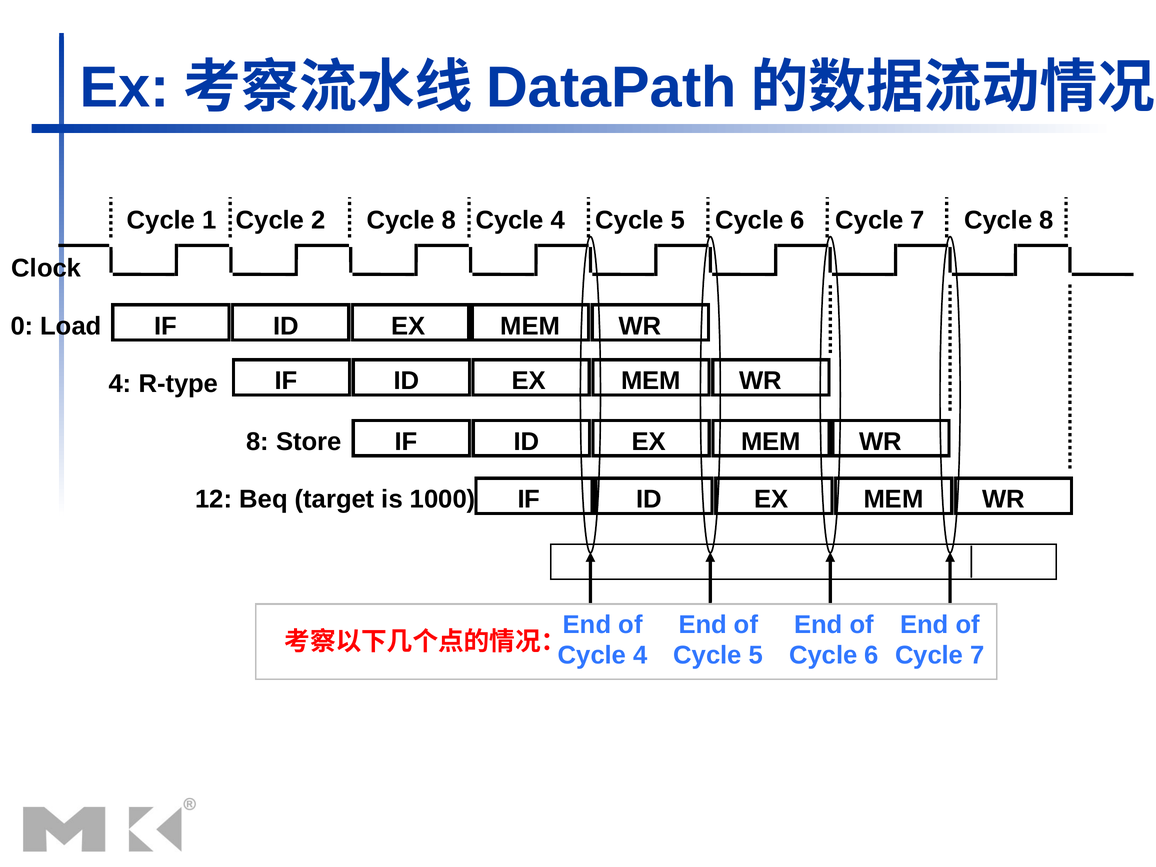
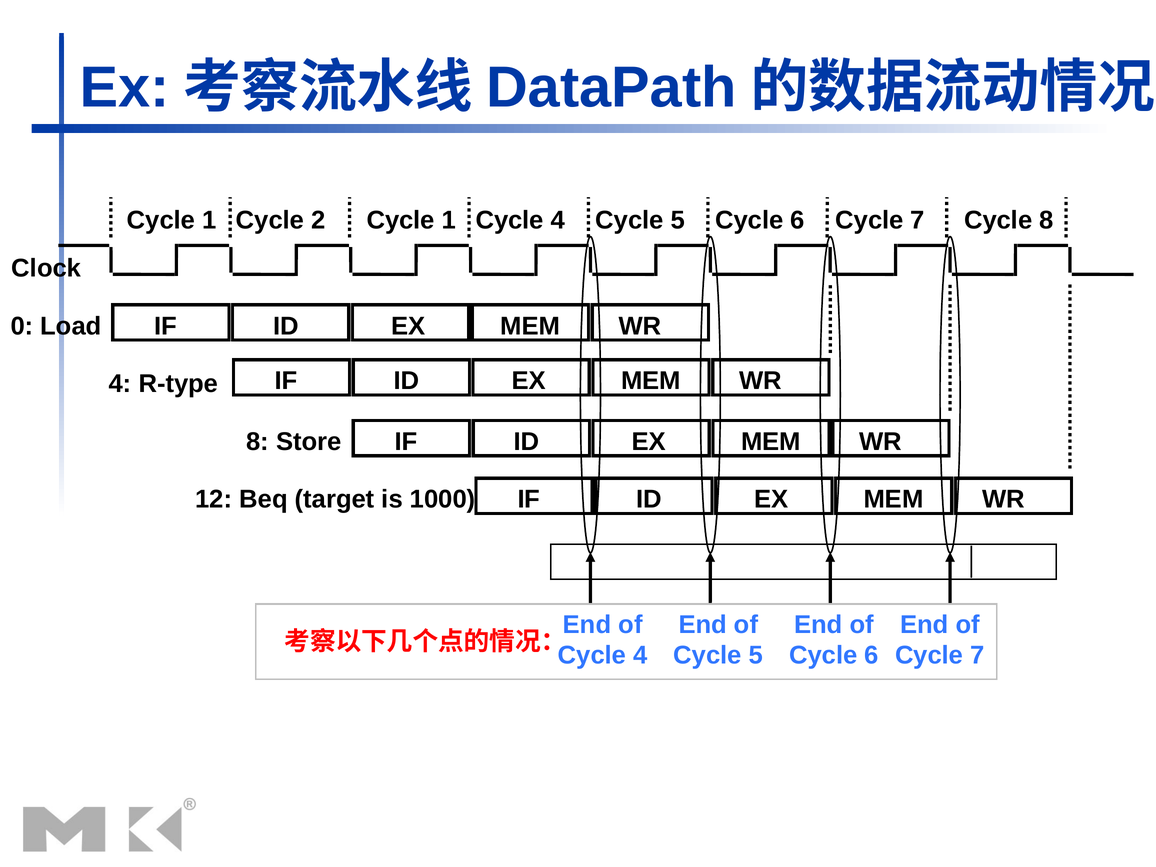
2 Cycle 8: 8 -> 1 (449, 220)
